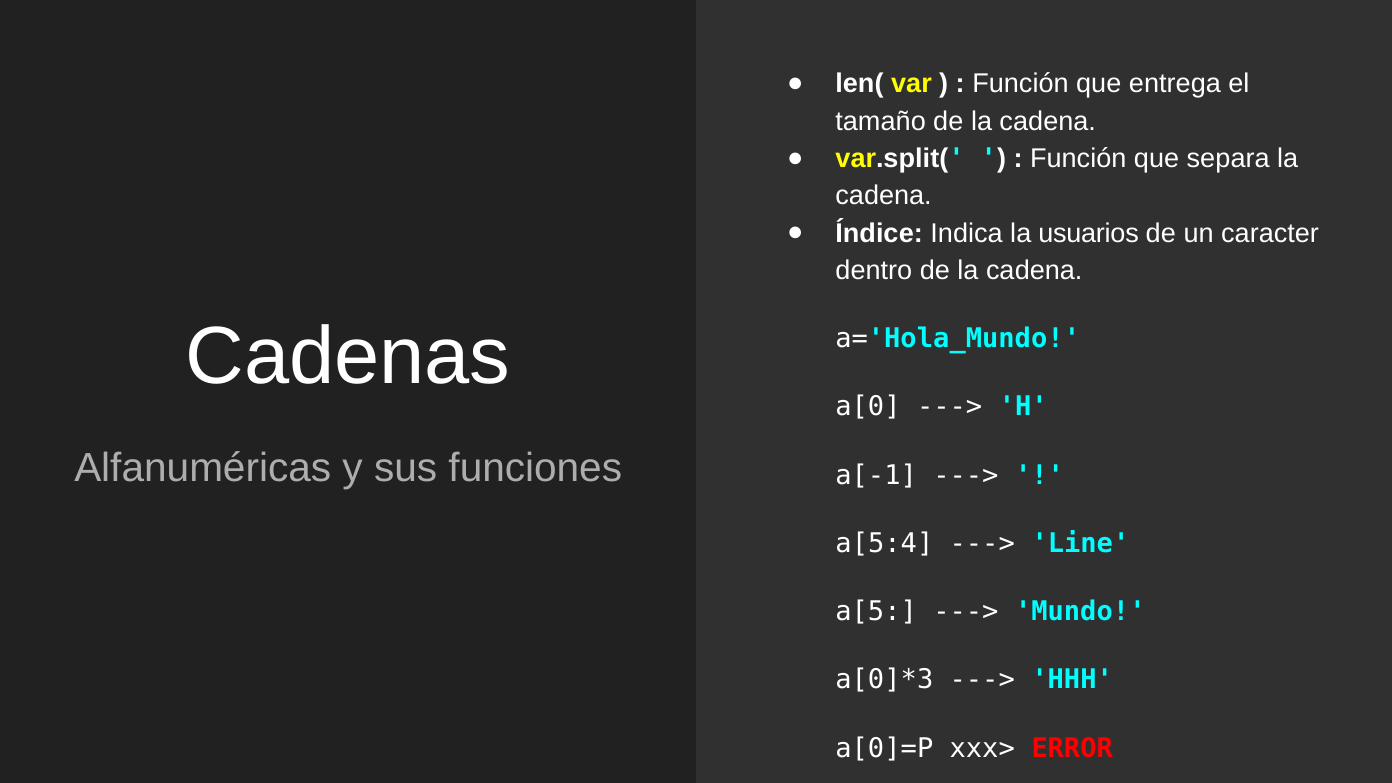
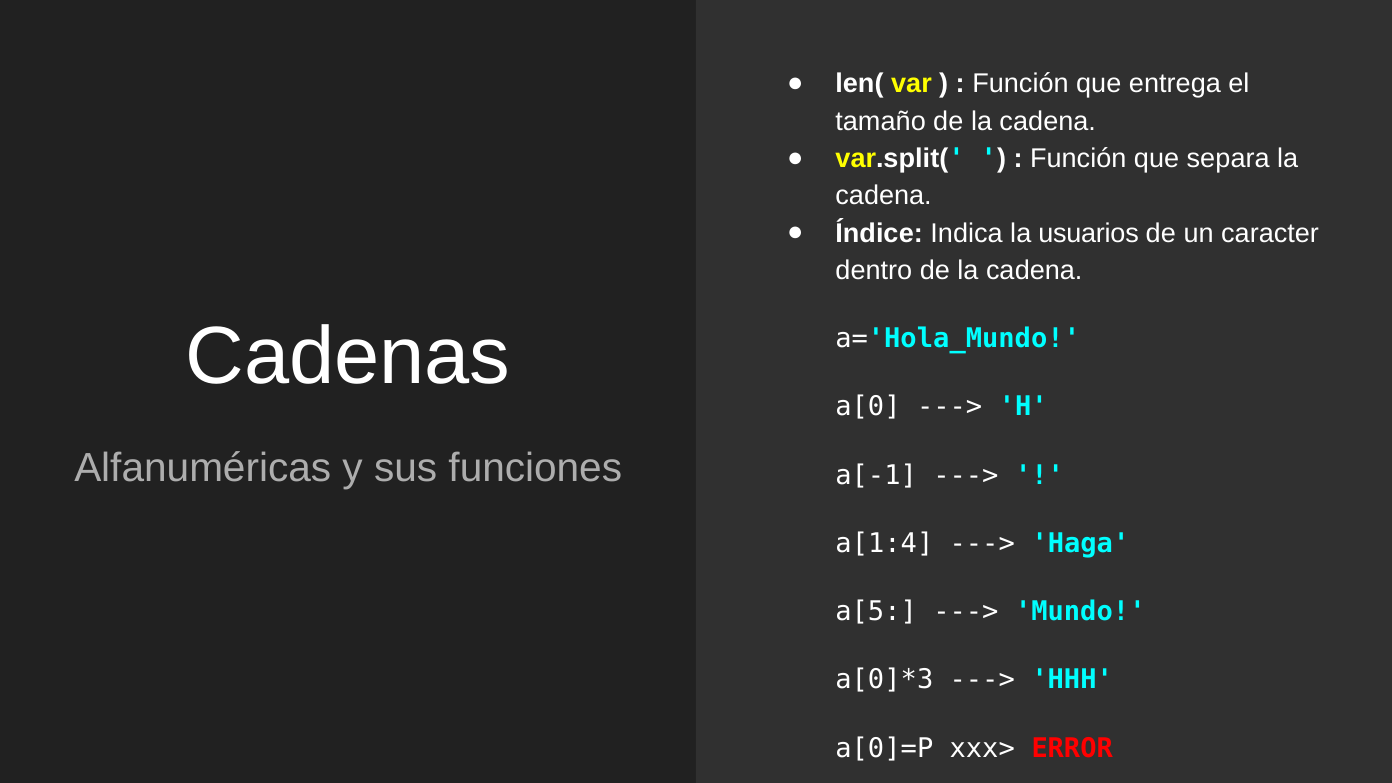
a[5:4: a[5:4 -> a[1:4 (884, 544)
Line: Line -> Haga (1080, 544)
